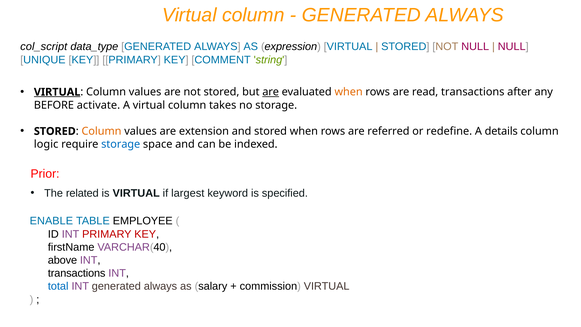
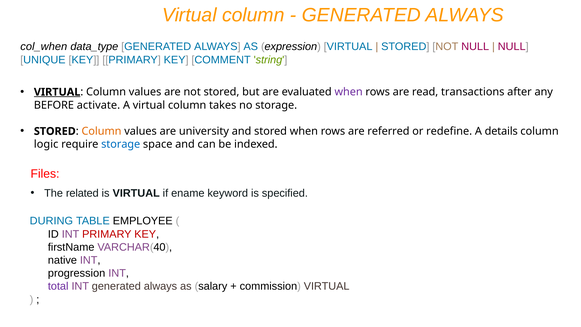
col_script: col_script -> col_when (44, 47)
are underline: present -> none (271, 92)
when colour: orange -> purple (349, 92)
extension: extension -> university (204, 131)
Prior: Prior -> Files (45, 174)
largest: largest -> ename (188, 193)
ENABLE: ENABLE -> DURING (51, 221)
above: above -> native (62, 260)
transactions: transactions -> progression (77, 273)
total colour: blue -> purple (58, 286)
